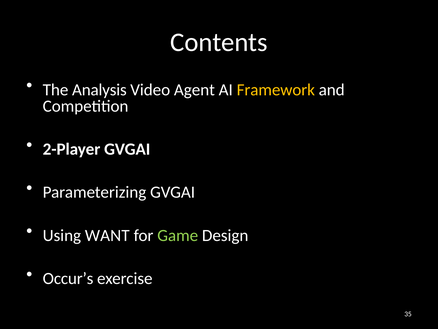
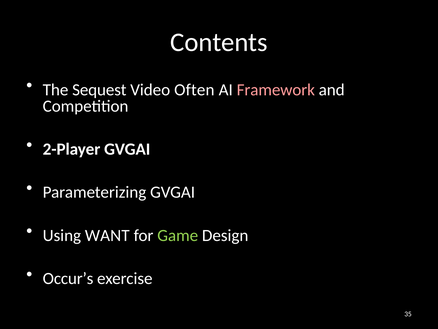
Analysis: Analysis -> Sequest (99, 90)
Agent: Agent -> Often (194, 90)
Framework colour: yellow -> pink (276, 90)
